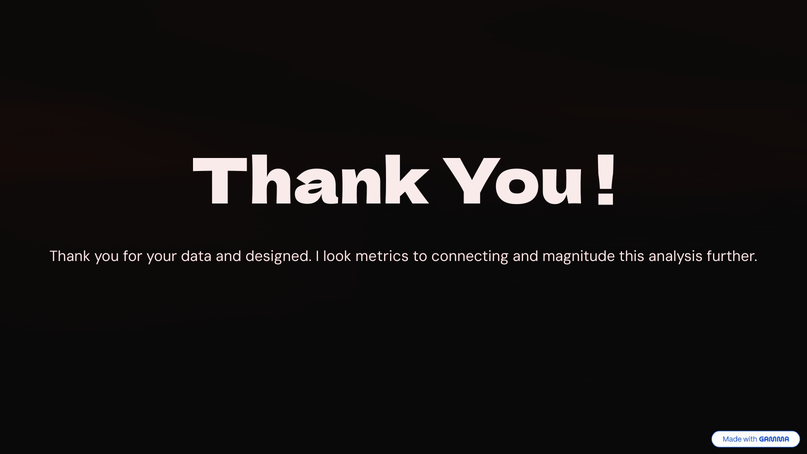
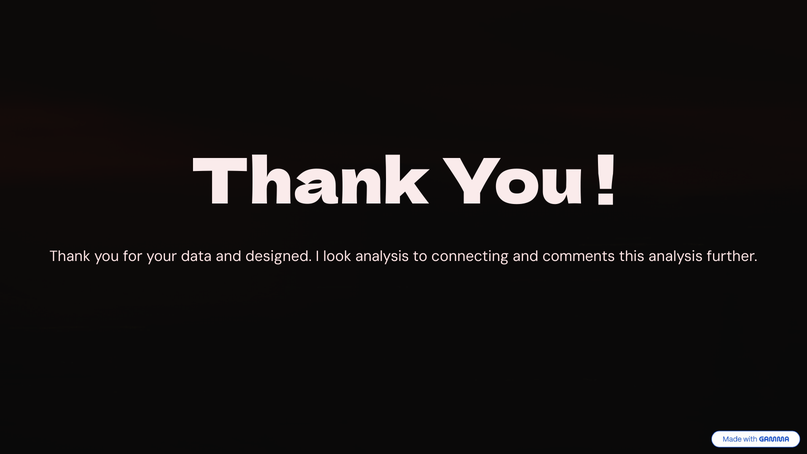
look metrics: metrics -> analysis (382, 256)
magnitude: magnitude -> comments (579, 256)
